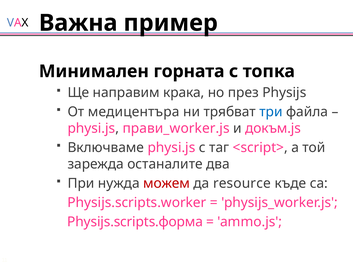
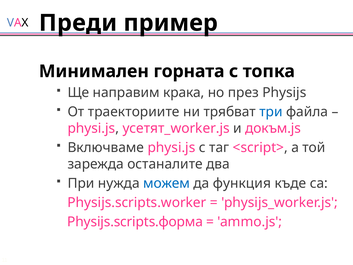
Важна: Важна -> Преди (78, 23)
медицентъра: медицентъра -> траекториите (134, 112)
прави_worker.js: прави_worker.js -> усетят_worker.js (176, 128)
можем colour: red -> blue (167, 183)
resource: resource -> функция (242, 183)
